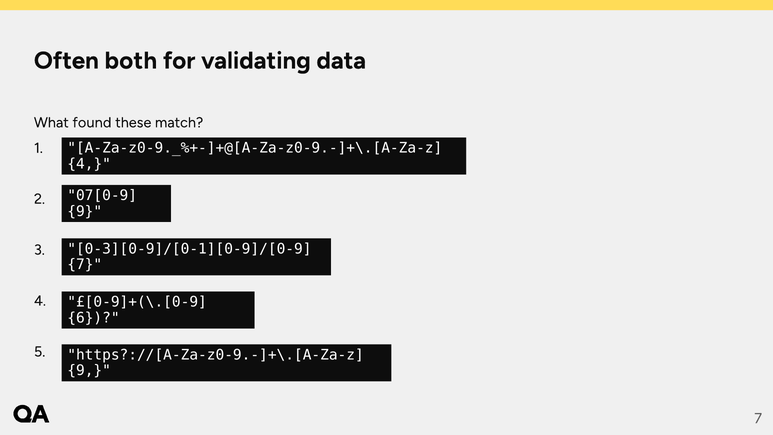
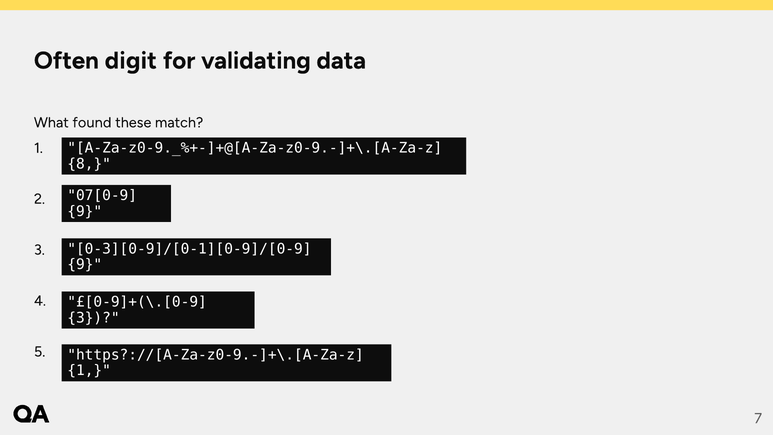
both: both -> digit (131, 61)
4: 4 -> 8 (89, 164)
7: 7 -> 9 (85, 264)
6: 6 -> 3 (93, 318)
9: 9 -> 1 (89, 370)
